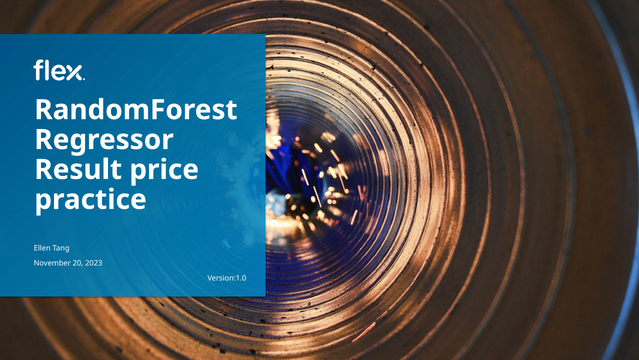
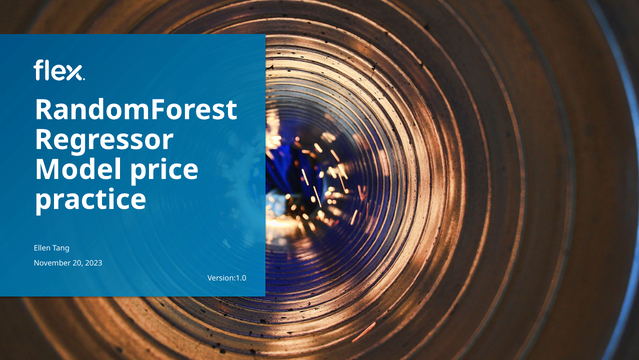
Result: Result -> Model (78, 169)
